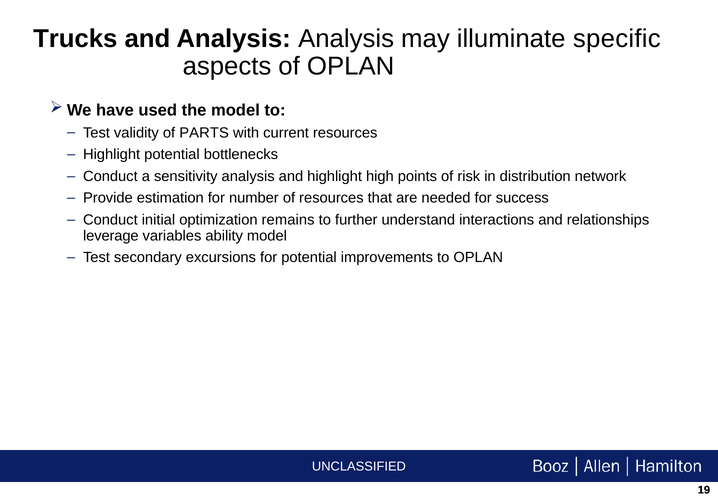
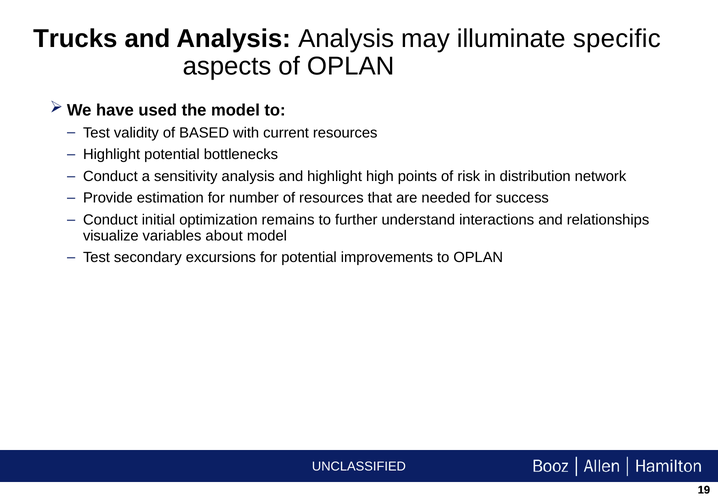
PARTS: PARTS -> BASED (204, 133)
leverage: leverage -> visualize (111, 236)
ability: ability -> about (224, 236)
